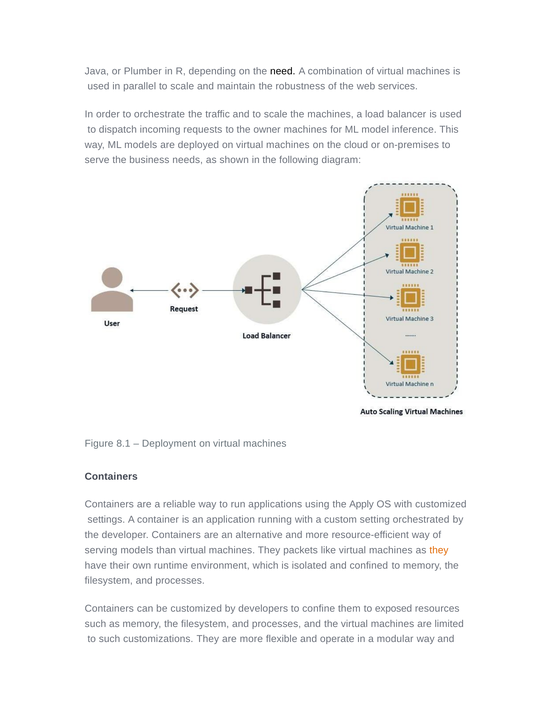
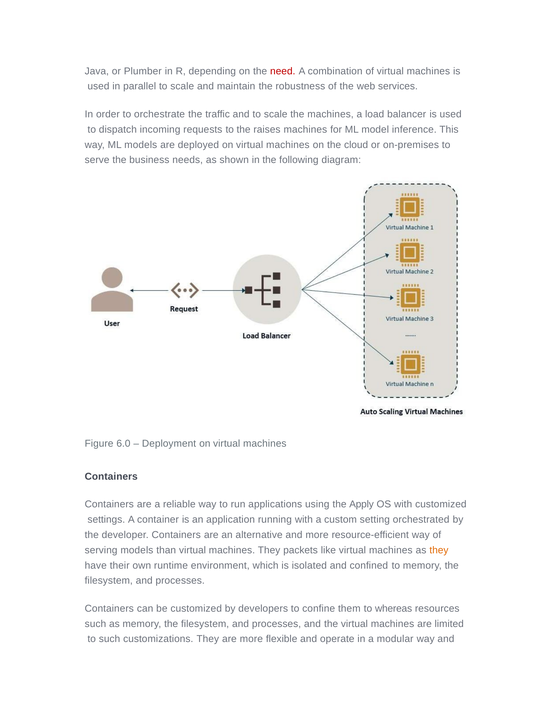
need colour: black -> red (283, 71)
owner: owner -> raises (267, 129)
8.1: 8.1 -> 6.0 (123, 444)
exposed: exposed -> whereas (394, 608)
